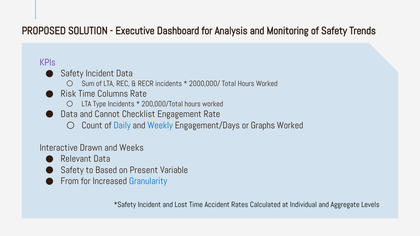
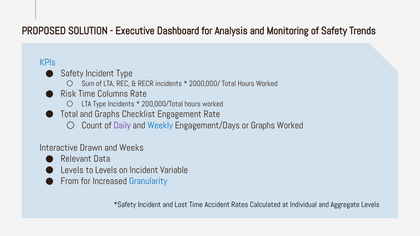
KPIs colour: purple -> blue (48, 62)
Incident Data: Data -> Type (124, 74)
Data: Data -> Total (69, 114)
and Cannot: Cannot -> Graphs (107, 114)
Daily colour: blue -> purple (122, 125)
Safety: Safety -> Levels (72, 170)
to Based: Based -> Levels (106, 170)
on Present: Present -> Incident (144, 170)
